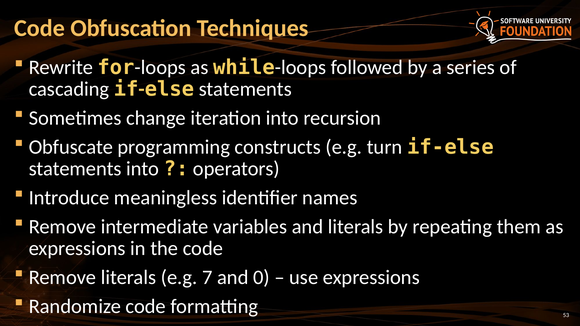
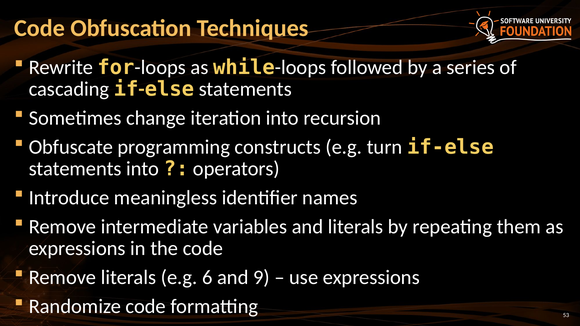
7: 7 -> 6 (207, 278)
0: 0 -> 9 (261, 278)
